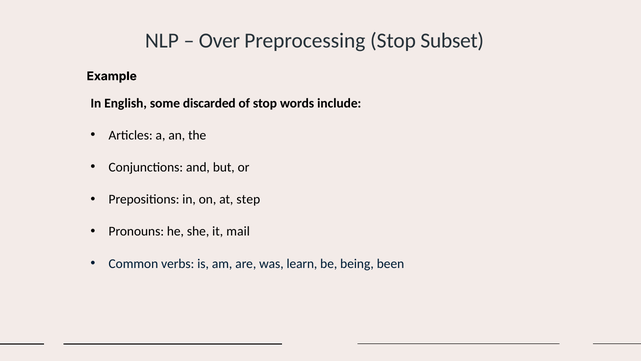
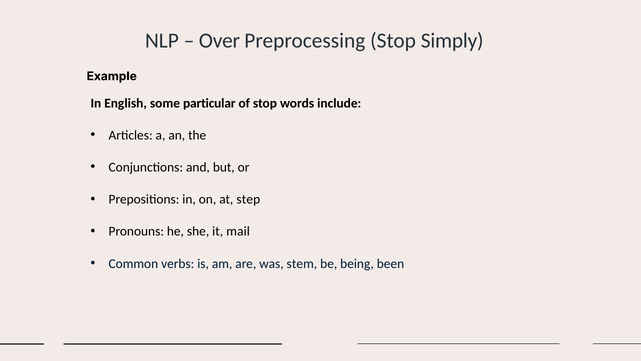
Subset: Subset -> Simply (452, 40)
discarded: discarded -> particular (209, 103)
learn: learn -> stem (302, 263)
